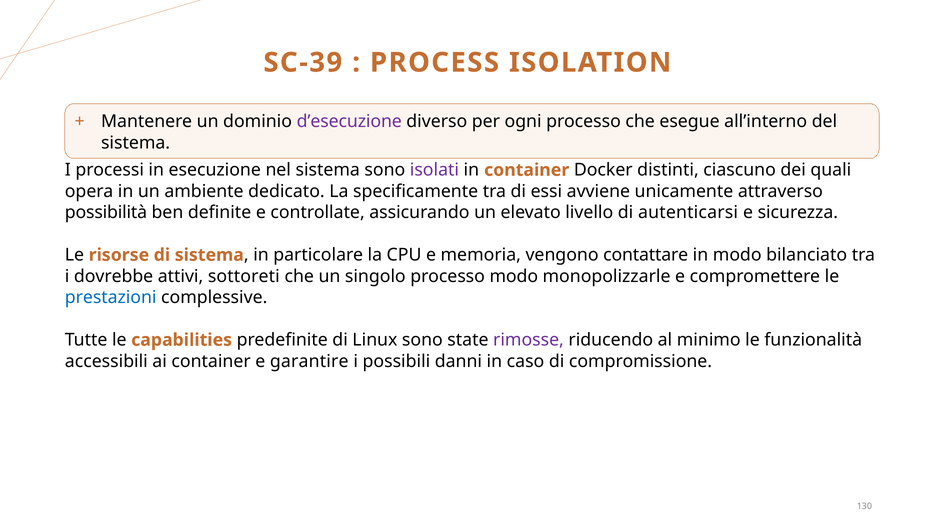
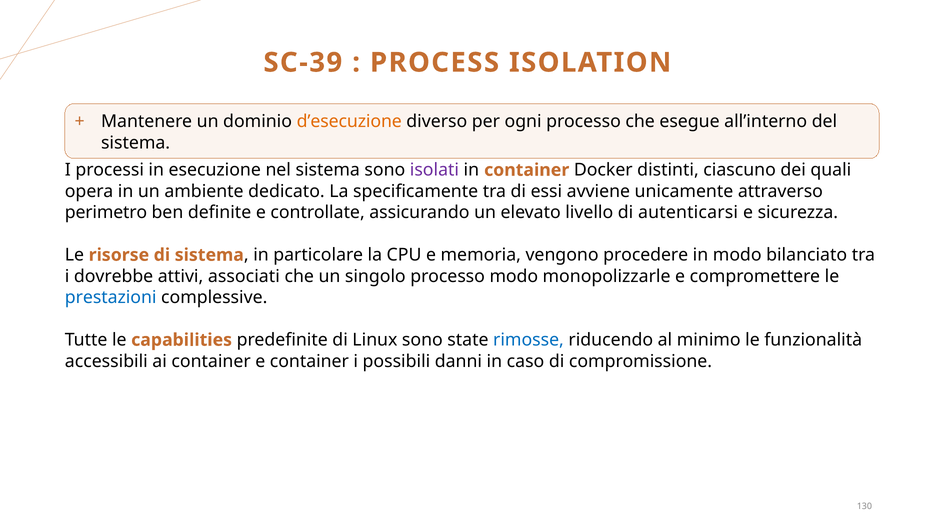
d’esecuzione colour: purple -> orange (349, 122)
possibilità: possibilità -> perimetro (106, 212)
contattare: contattare -> procedere (646, 255)
sottoreti: sottoreti -> associati (244, 276)
rimosse colour: purple -> blue (528, 340)
e garantire: garantire -> container (309, 361)
